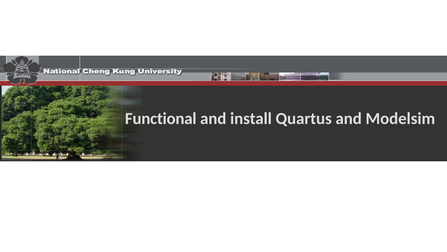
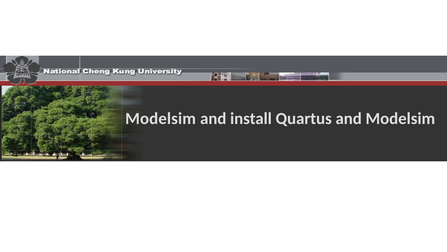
Functional: Functional -> Modelsim (161, 118)
